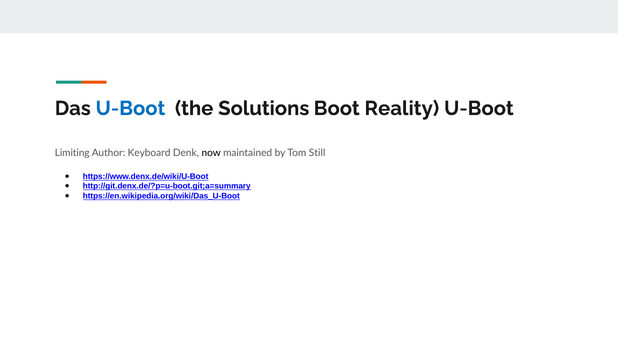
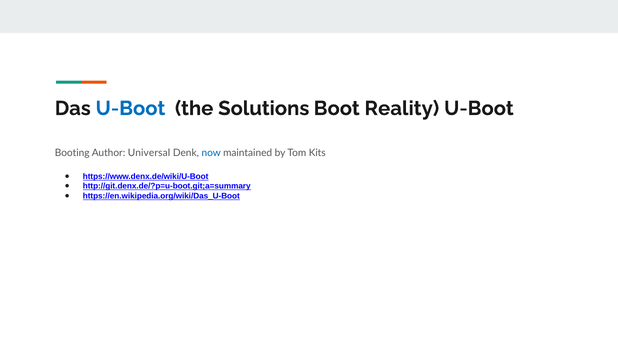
Limiting: Limiting -> Booting (72, 153)
Keyboard: Keyboard -> Universal (149, 153)
now colour: black -> blue (211, 153)
Still: Still -> Kits (317, 153)
